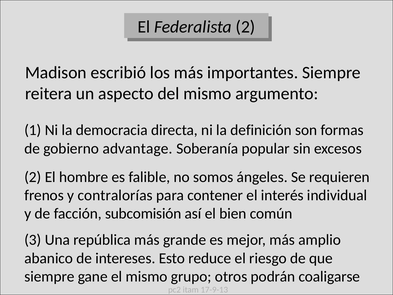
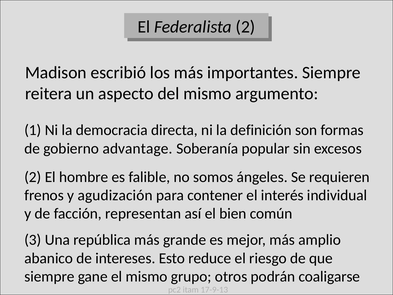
contralorías: contralorías -> agudización (115, 195)
subcomisión: subcomisión -> representan (143, 214)
